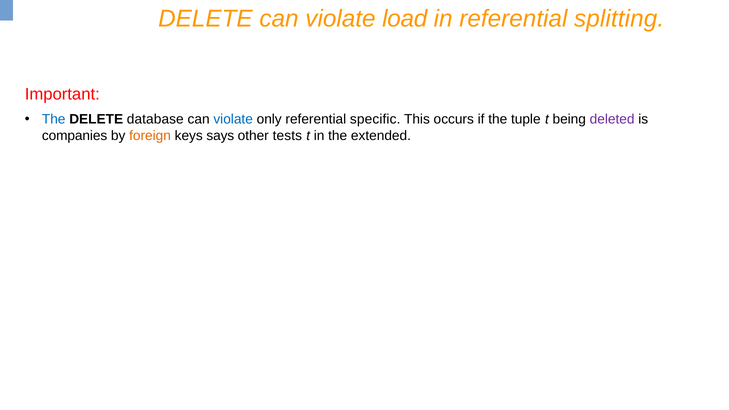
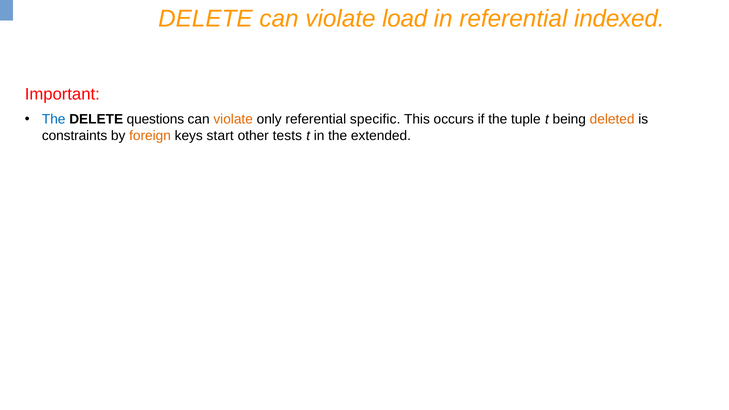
splitting: splitting -> indexed (619, 19)
database: database -> questions (155, 119)
violate colour: blue -> orange (233, 119)
deleted colour: purple -> orange (612, 119)
companies: companies -> constraints (75, 136)
says: says -> start (220, 136)
